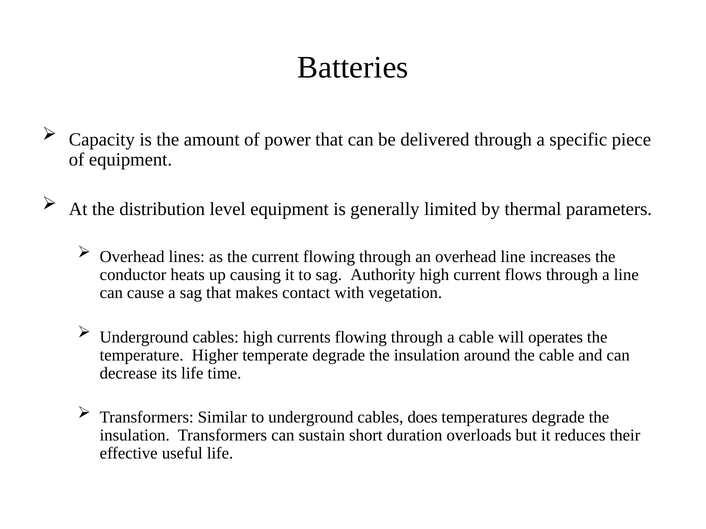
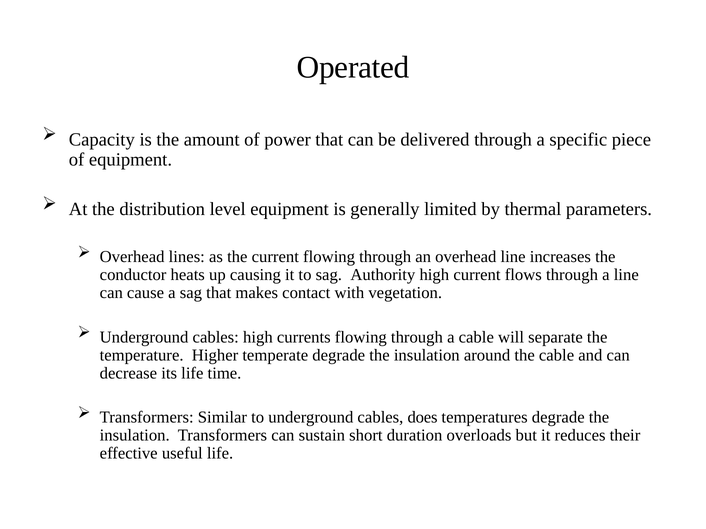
Batteries: Batteries -> Operated (353, 67)
operates: operates -> separate (556, 337)
